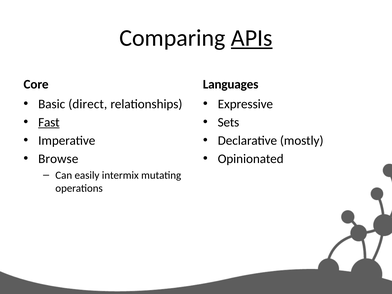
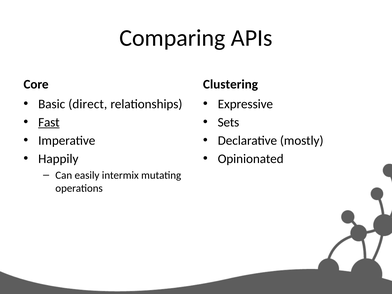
APIs underline: present -> none (252, 38)
Languages: Languages -> Clustering (231, 84)
Browse: Browse -> Happily (58, 159)
